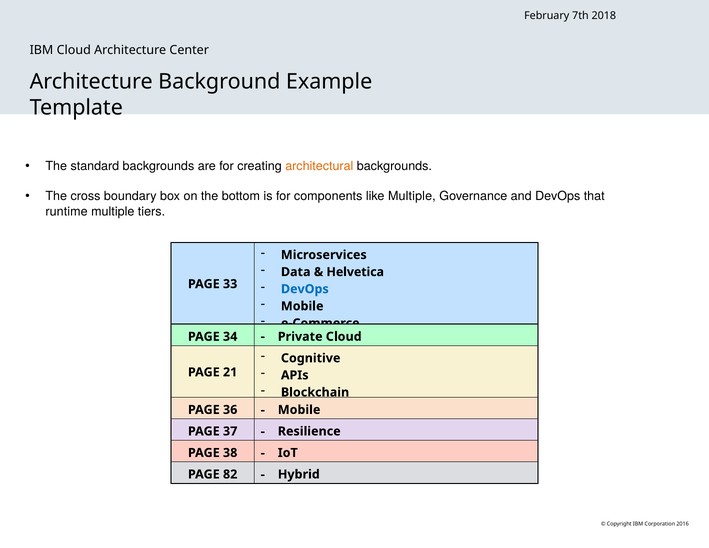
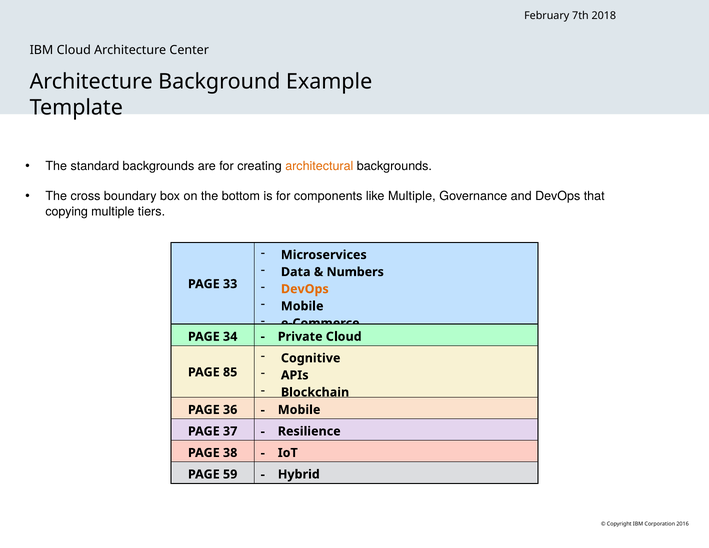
runtime: runtime -> copying (67, 211)
Helvetica: Helvetica -> Numbers (355, 272)
DevOps colour: blue -> orange (305, 289)
21: 21 -> 85 (230, 372)
82: 82 -> 59 (230, 474)
